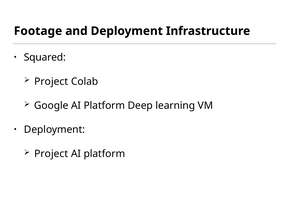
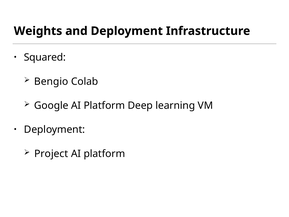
Footage: Footage -> Weights (38, 31)
Project: Project -> Bengio (51, 81)
